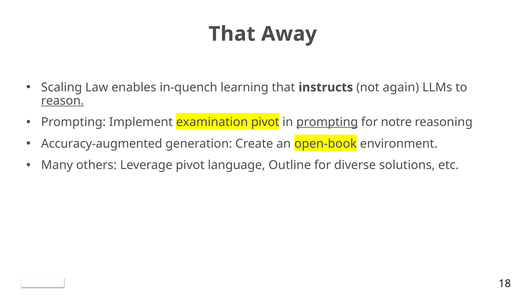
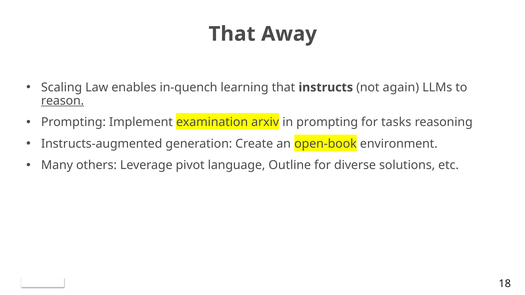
examination pivot: pivot -> arxiv (265, 122)
prompting underline: present -> none (327, 122)
notre: notre -> tasks (396, 122)
Accuracy-augmented: Accuracy-augmented -> Instructs-augmented (102, 144)
